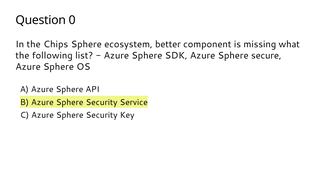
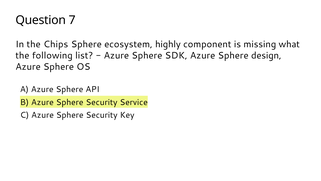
0: 0 -> 7 (72, 20)
better: better -> highly (168, 44)
secure: secure -> design (266, 55)
